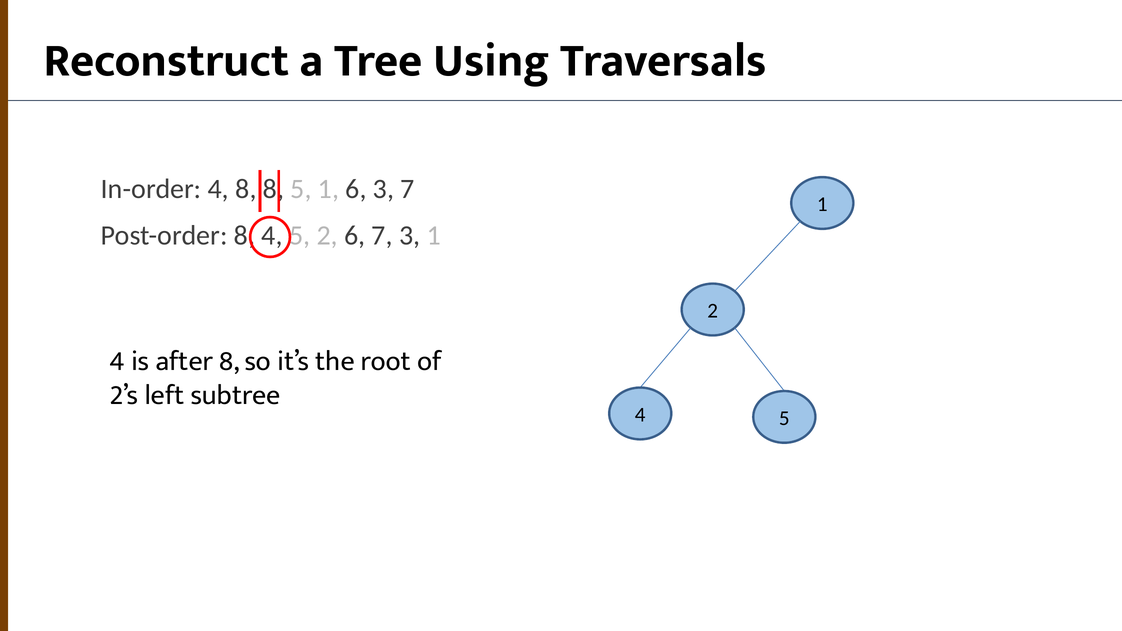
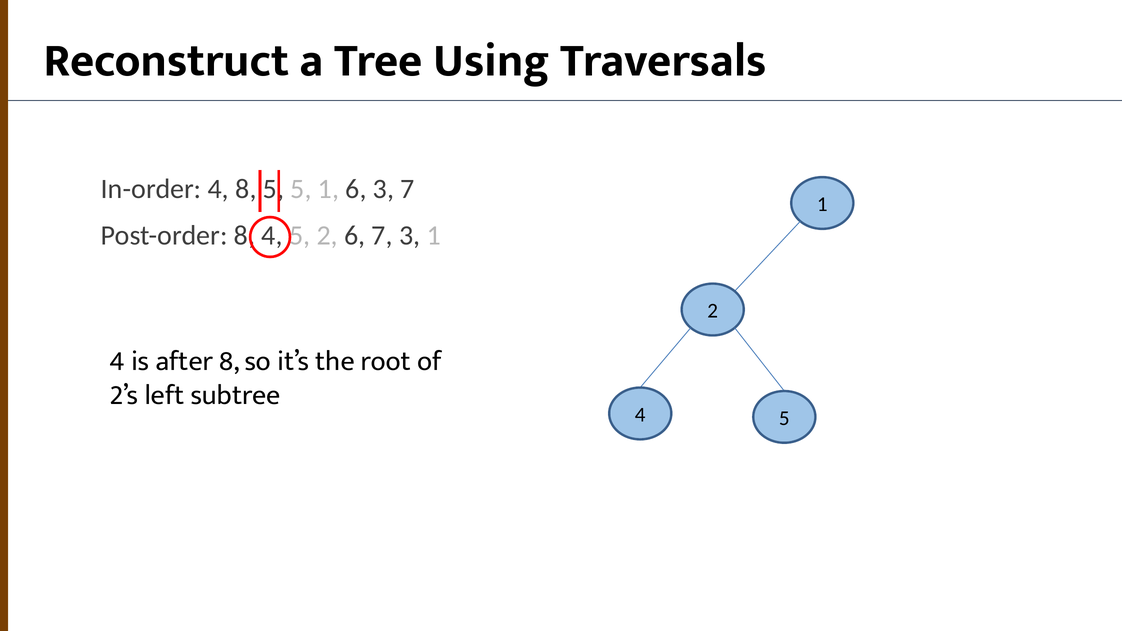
8 8: 8 -> 5 (273, 189)
